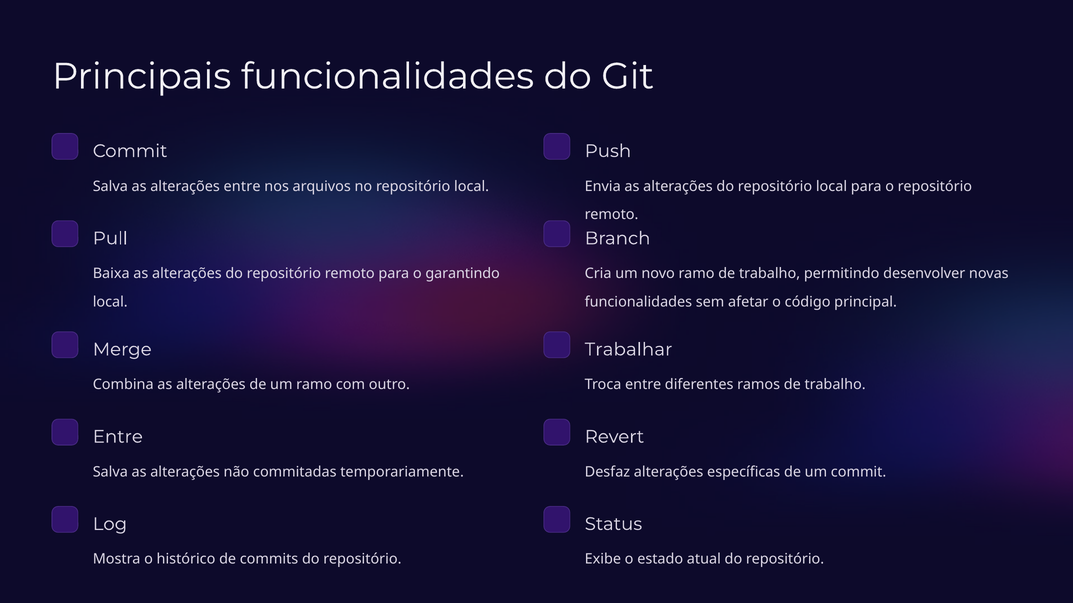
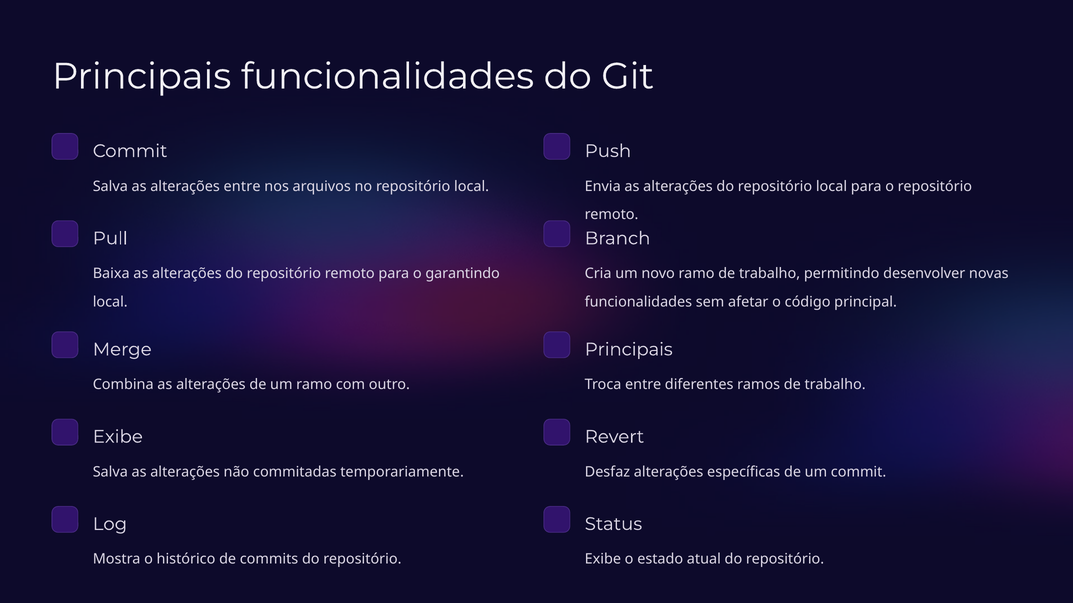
Trabalhar: Trabalhar -> Principais (629, 350)
Entre: Entre -> Exibe (118, 437)
